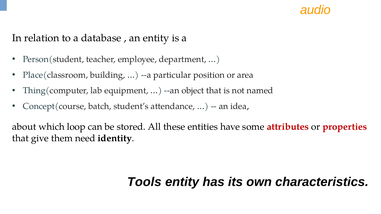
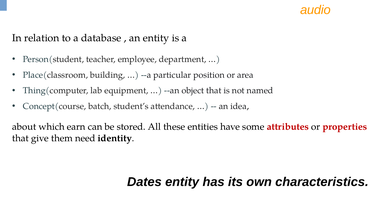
loop: loop -> earn (76, 127)
Tools: Tools -> Dates (144, 182)
